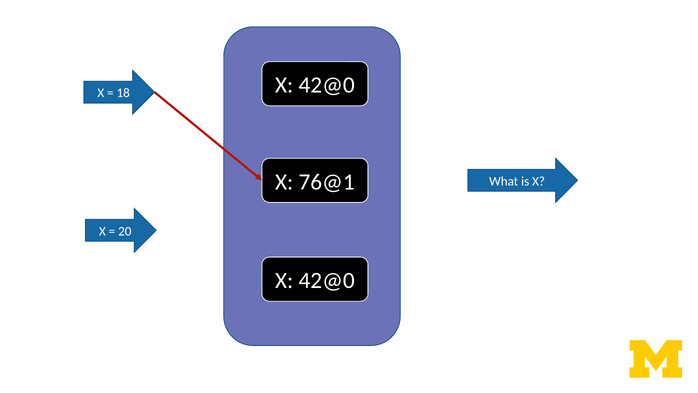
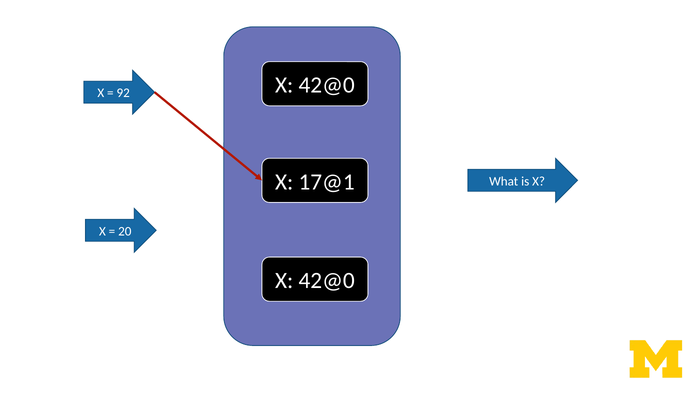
18: 18 -> 92 (123, 93)
76@1: 76@1 -> 17@1 (327, 182)
